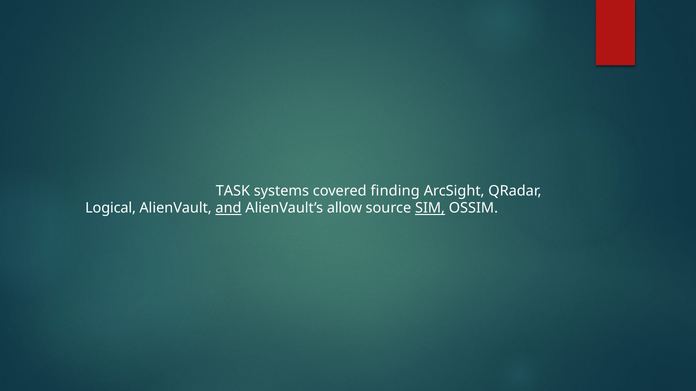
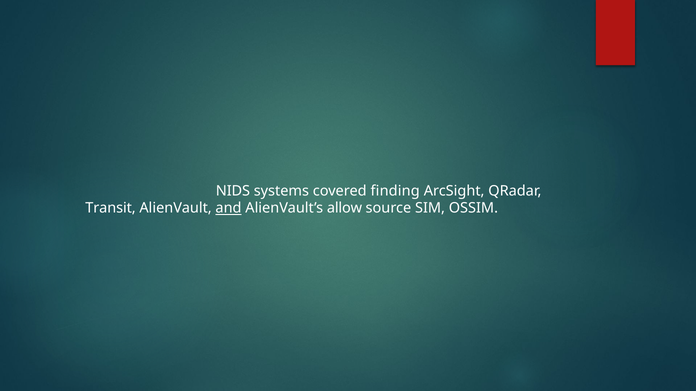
TASK: TASK -> NIDS (233, 191)
Logical: Logical -> Transit (111, 208)
SIM underline: present -> none (430, 208)
